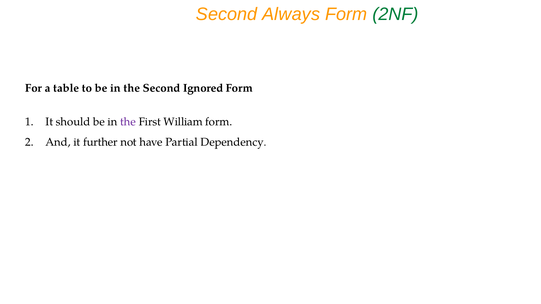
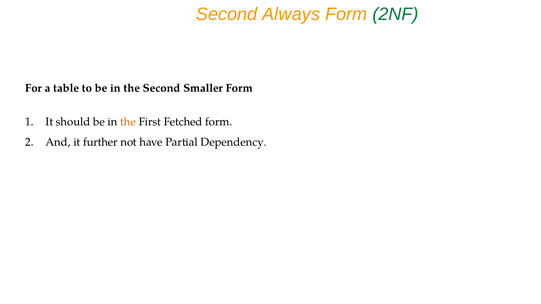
Ignored: Ignored -> Smaller (203, 88)
the colour: purple -> orange (128, 122)
William: William -> Fetched (183, 122)
